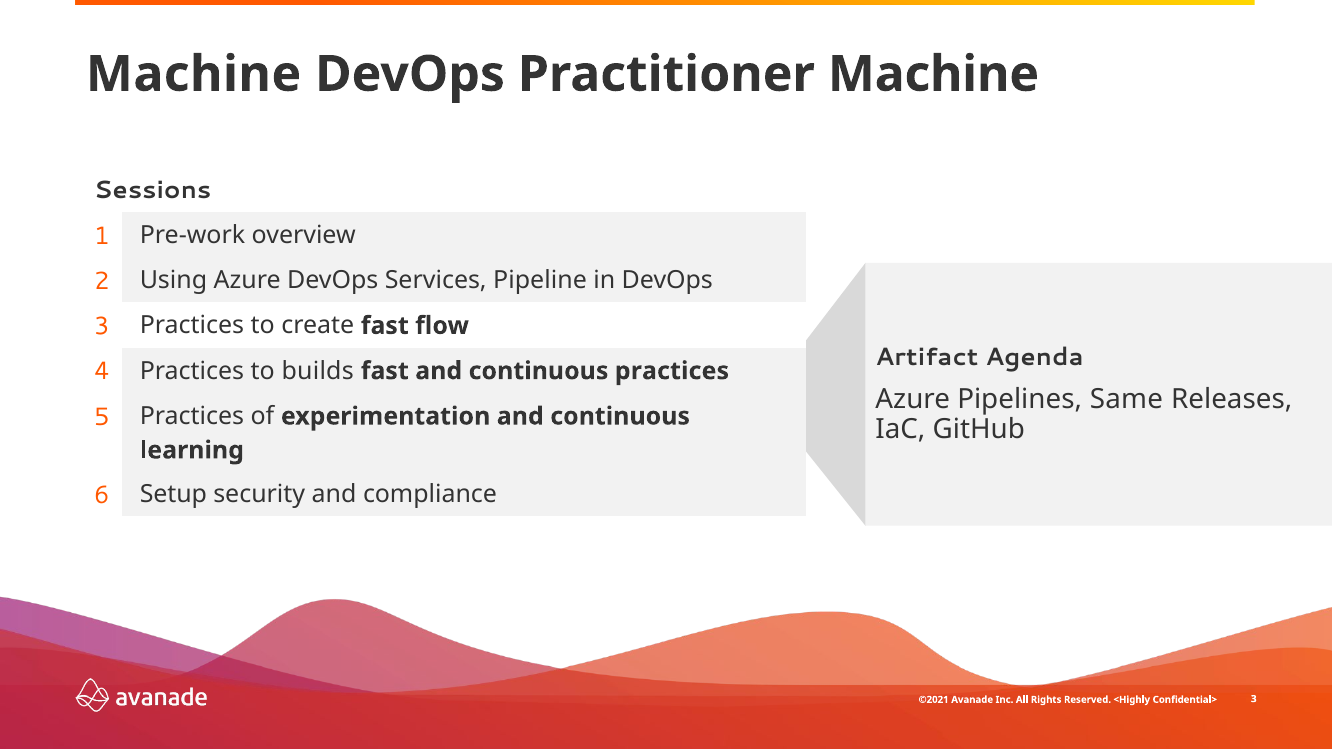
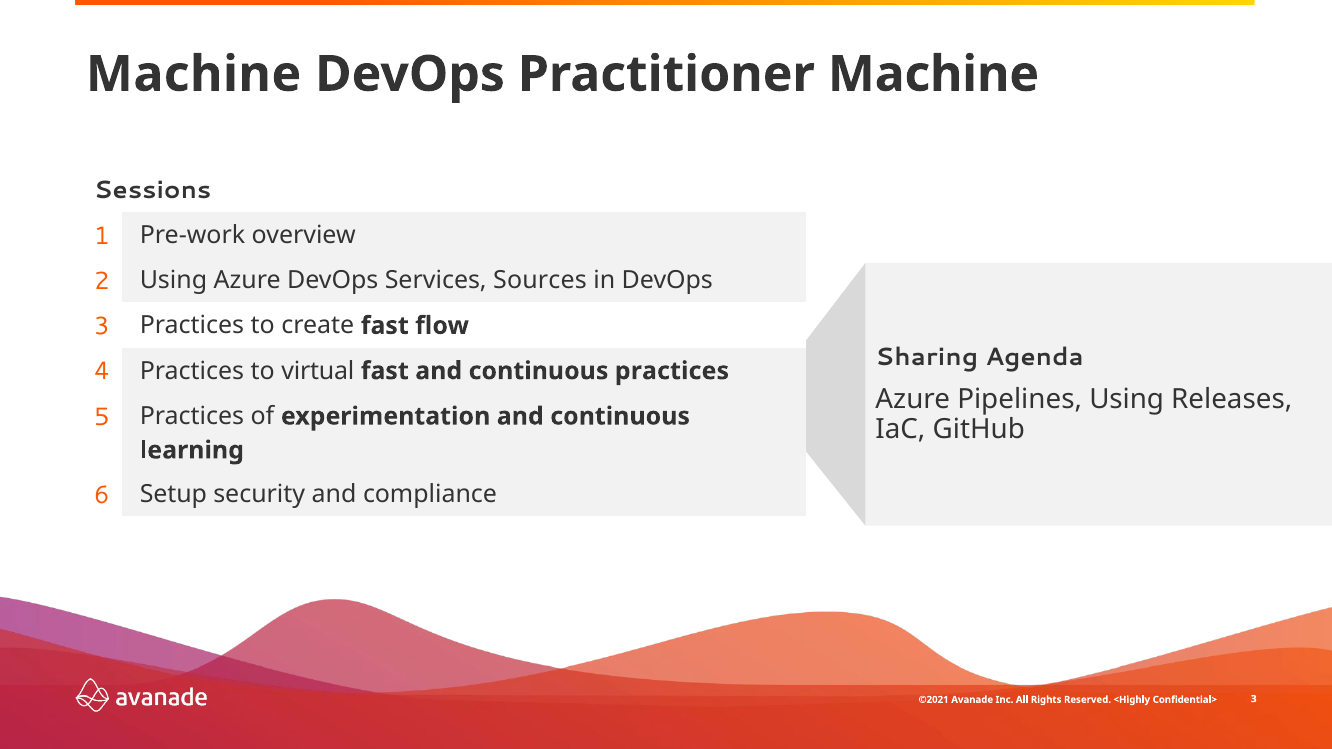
Pipeline: Pipeline -> Sources (540, 280)
Artifact: Artifact -> Sharing (927, 357)
builds: builds -> virtual (318, 371)
Pipelines Same: Same -> Using (1127, 400)
